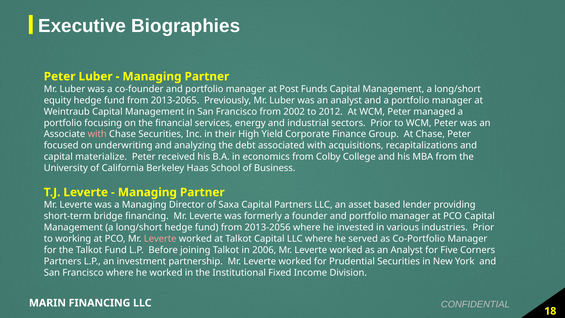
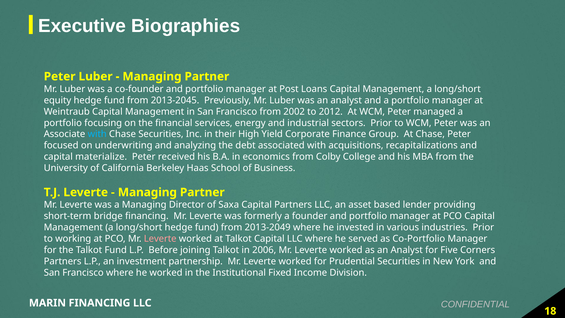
Funds: Funds -> Loans (314, 89)
2013-2065: 2013-2065 -> 2013-2045 (175, 100)
with colour: pink -> light blue (97, 134)
2013-2056: 2013-2056 -> 2013-2049 (268, 227)
